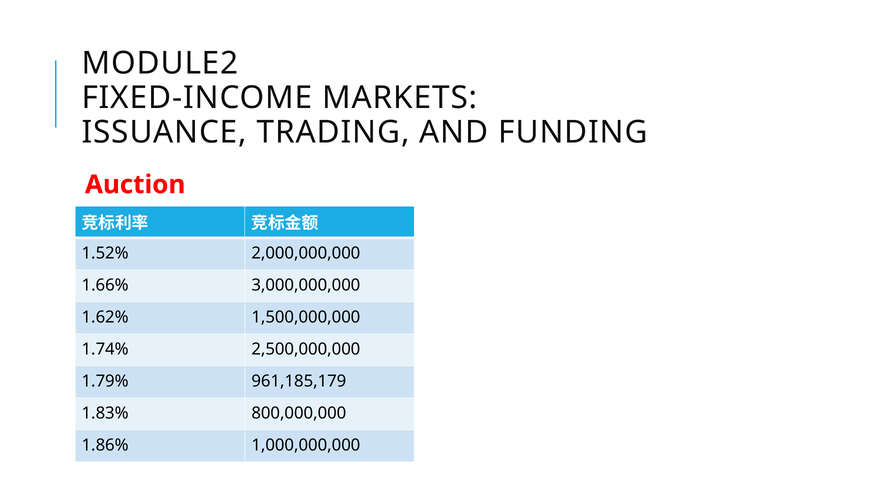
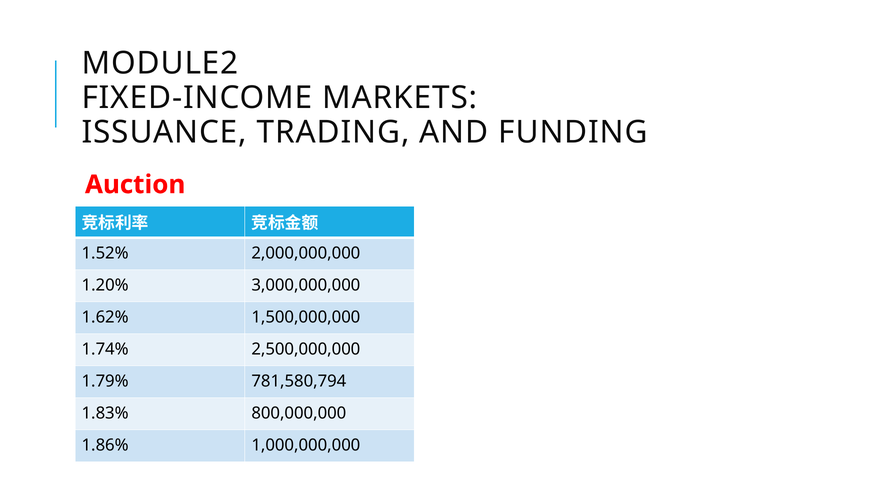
1.66%: 1.66% -> 1.20% (105, 285)
961,185,179: 961,185,179 -> 781,580,794 (299, 381)
